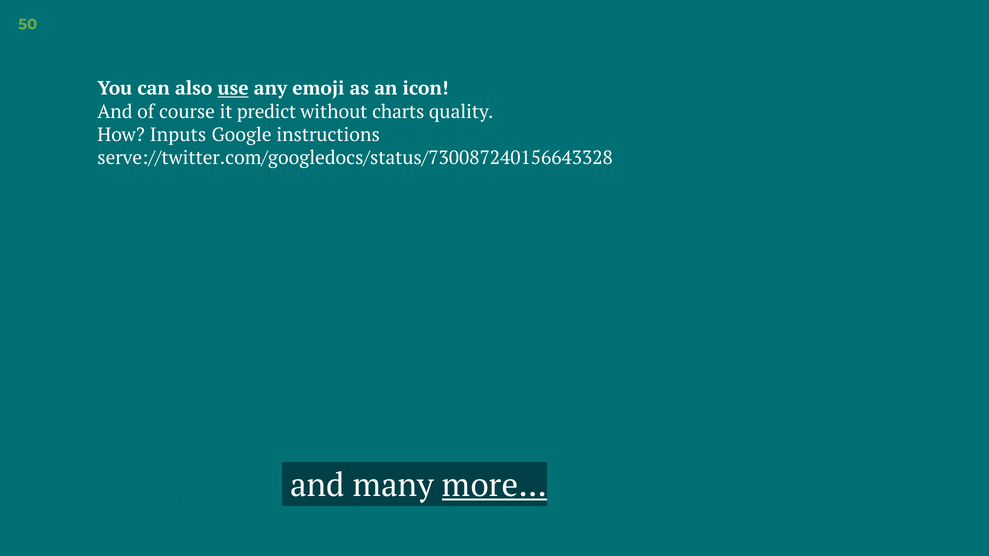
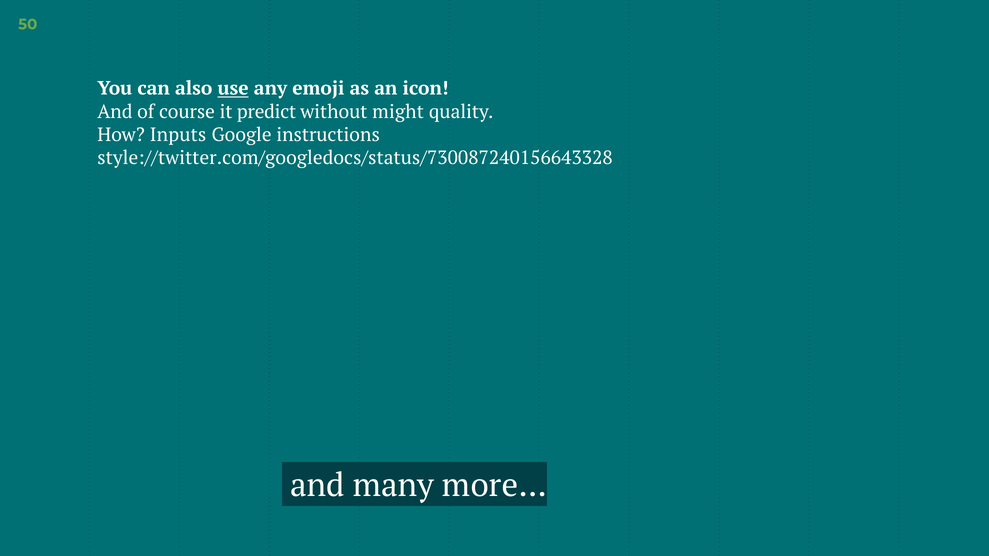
charts: charts -> might (398, 112)
serve://twitter.com/googledocs/status/730087240156643328: serve://twitter.com/googledocs/status/730087240156643328 -> style://twitter.com/googledocs/status/730087240156643328 (355, 158)
more underline: present -> none (494, 486)
